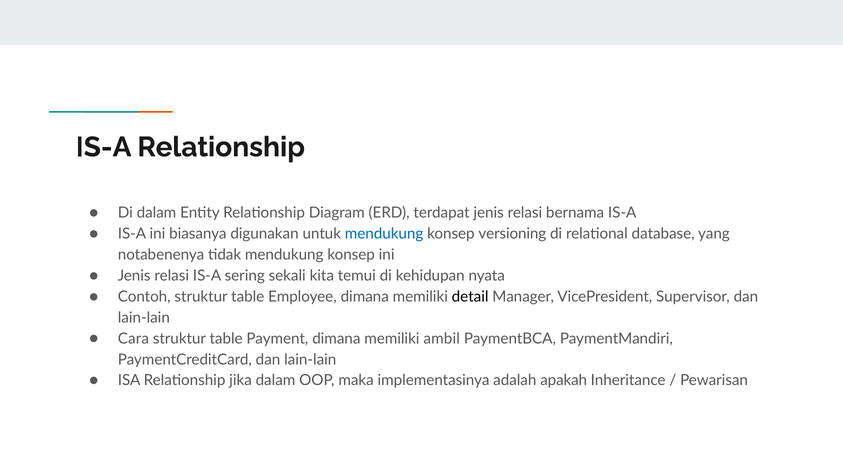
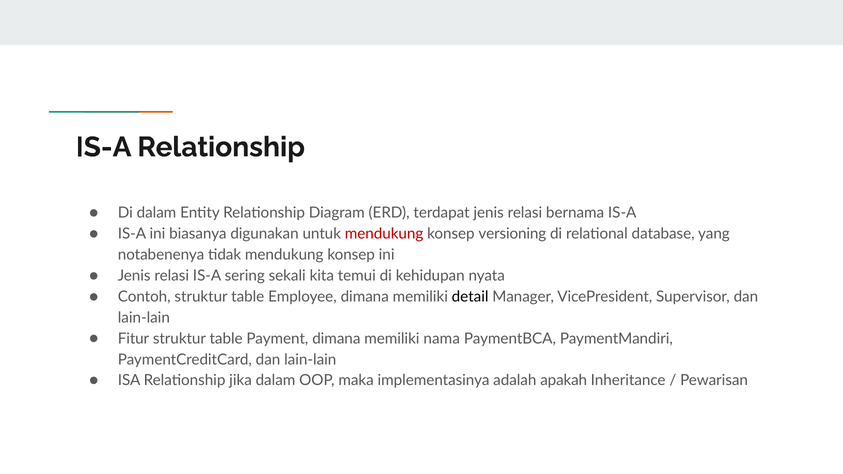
mendukung colour: blue -> red (384, 234)
Cara: Cara -> Fitur (133, 339)
ambil: ambil -> nama (442, 339)
